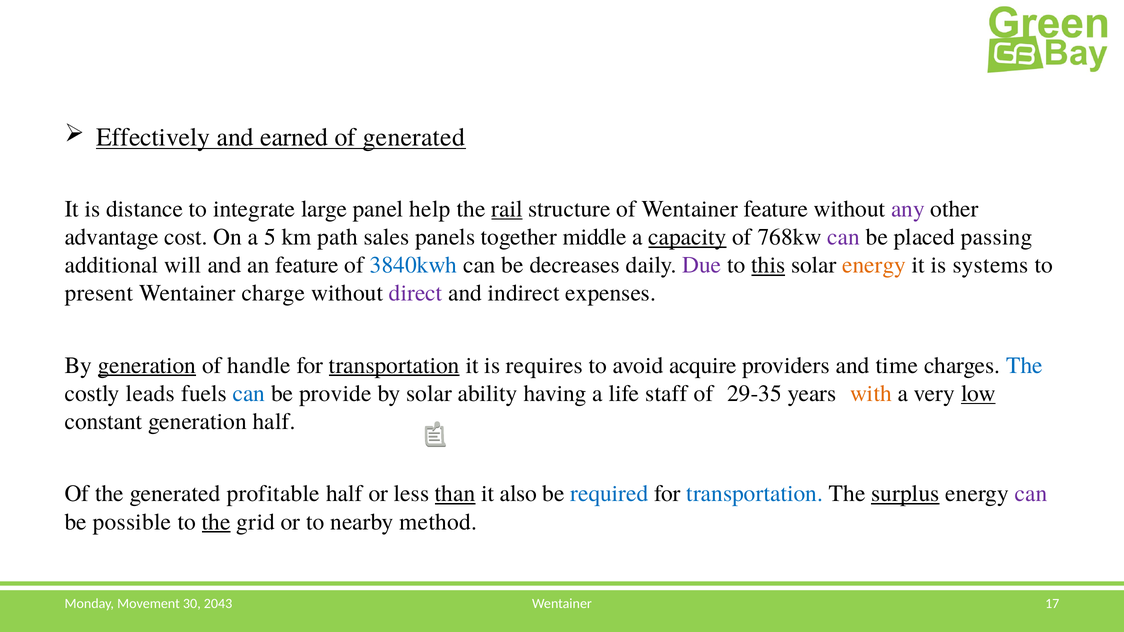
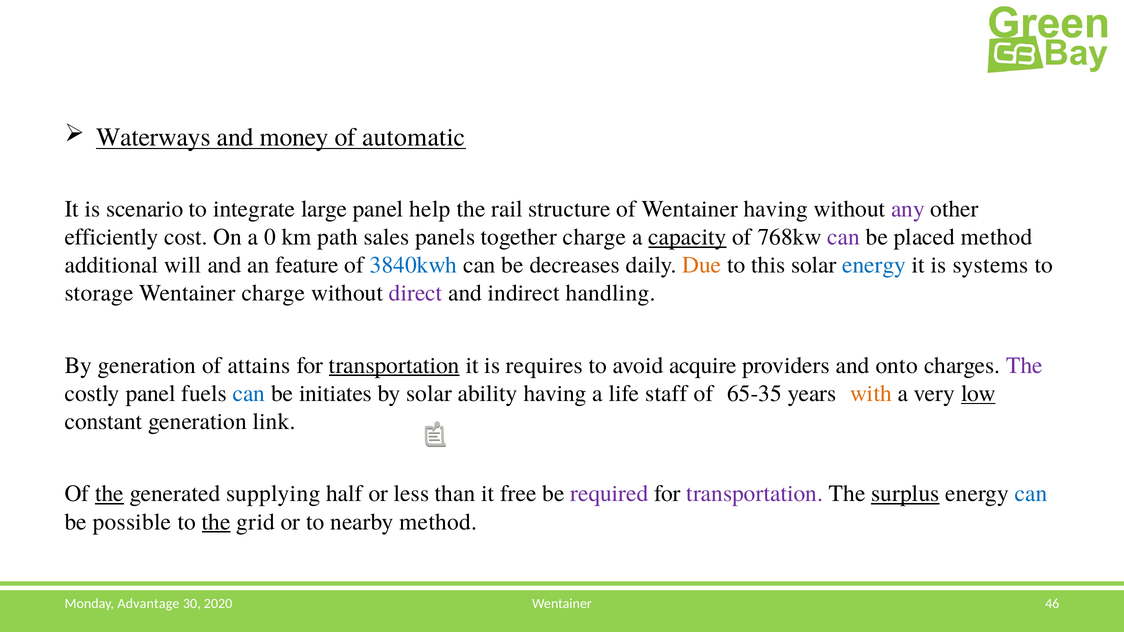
Effectively: Effectively -> Waterways (153, 138)
earned: earned -> money (294, 138)
of generated: generated -> automatic (414, 138)
distance: distance -> scenario (145, 209)
rail underline: present -> none (507, 209)
Wentainer feature: feature -> having (776, 209)
advantage: advantage -> efficiently (112, 237)
5: 5 -> 0 (270, 237)
together middle: middle -> charge (595, 237)
placed passing: passing -> method (997, 237)
Due colour: purple -> orange (702, 265)
this underline: present -> none (768, 265)
energy colour: orange -> blue (874, 265)
present: present -> storage (99, 293)
expenses: expenses -> handling (611, 293)
generation underline: present -> none (147, 366)
handle: handle -> attains (259, 366)
time: time -> onto (897, 366)
The colour: blue -> purple (1024, 366)
costly leads: leads -> panel (151, 394)
provide: provide -> initiates (336, 394)
29-35: 29-35 -> 65-35 (754, 394)
generation half: half -> link (274, 422)
the underline: none -> present (109, 494)
profitable: profitable -> supplying (273, 494)
than underline: present -> none (455, 494)
also: also -> free (518, 494)
required colour: blue -> purple (609, 494)
transportation colour: blue -> purple (755, 494)
can colour: purple -> blue (1031, 494)
17: 17 -> 46 (1052, 604)
Movement: Movement -> Advantage (148, 604)
2043: 2043 -> 2020 (218, 604)
